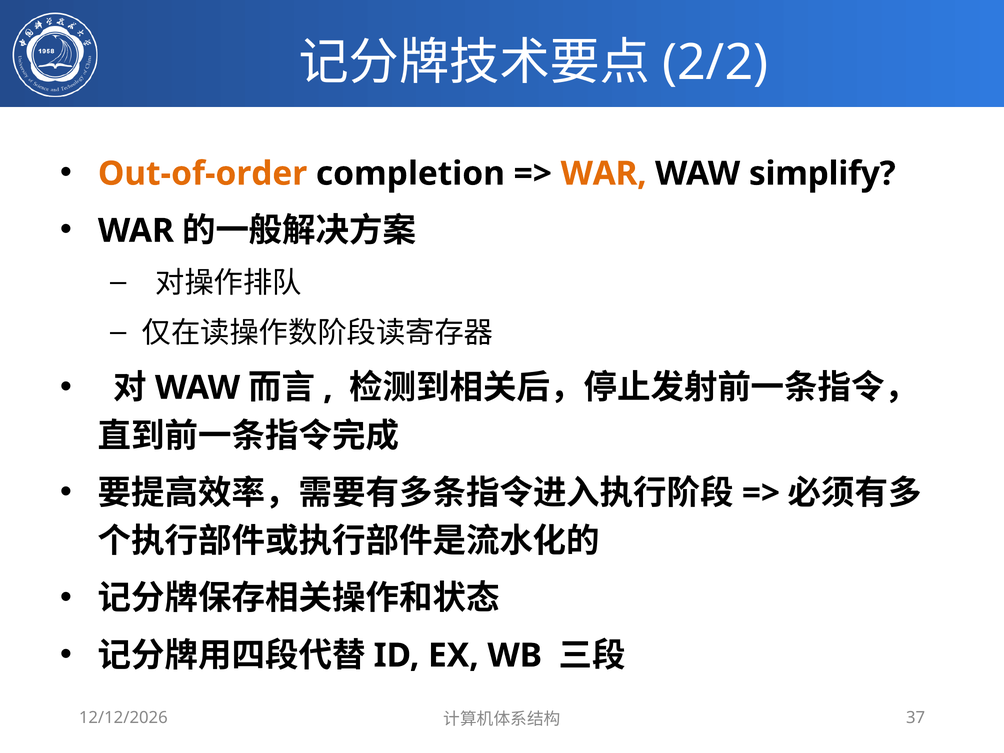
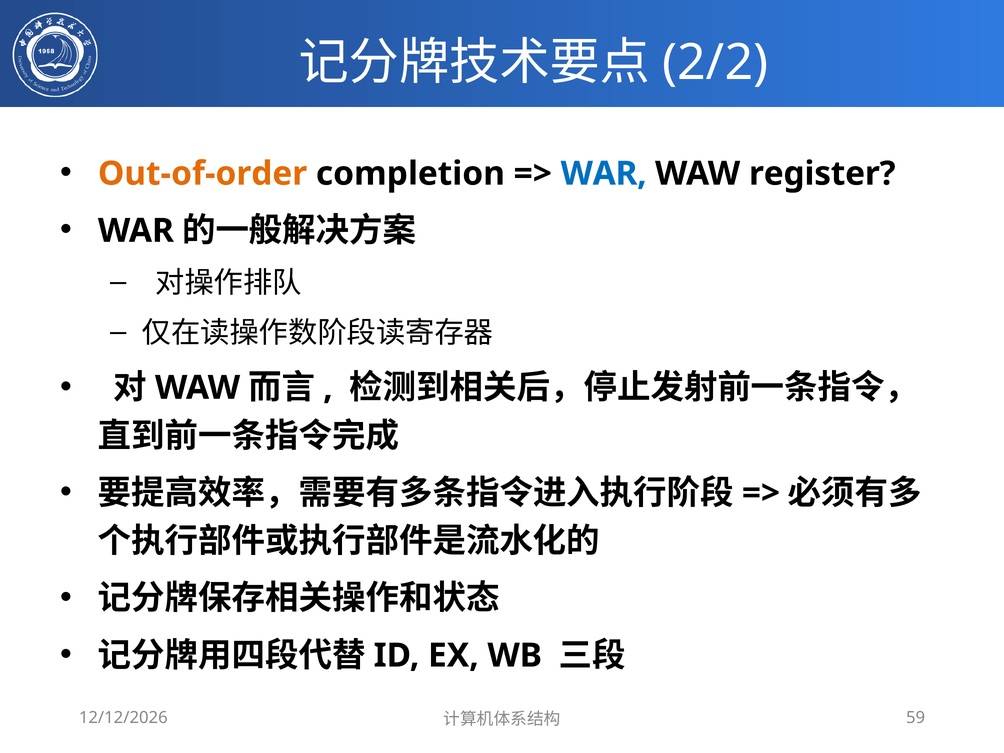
WAR colour: orange -> blue (604, 174)
simplify: simplify -> register (822, 174)
37: 37 -> 59 (916, 718)
